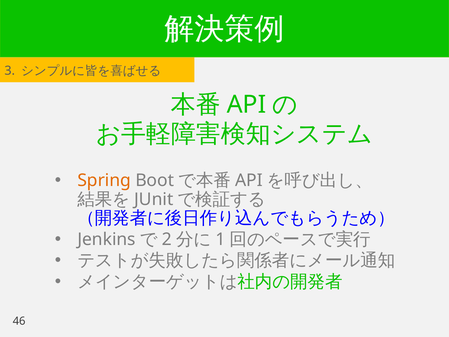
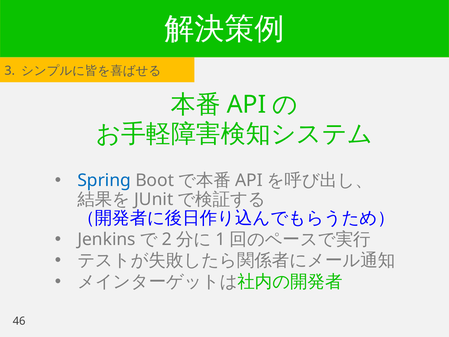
Spring colour: orange -> blue (104, 180)
